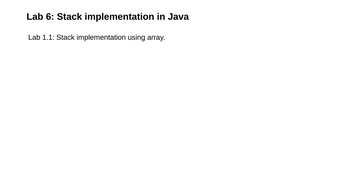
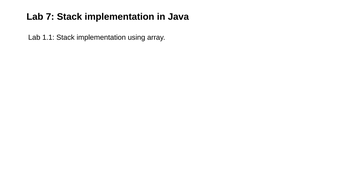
6: 6 -> 7 (50, 17)
